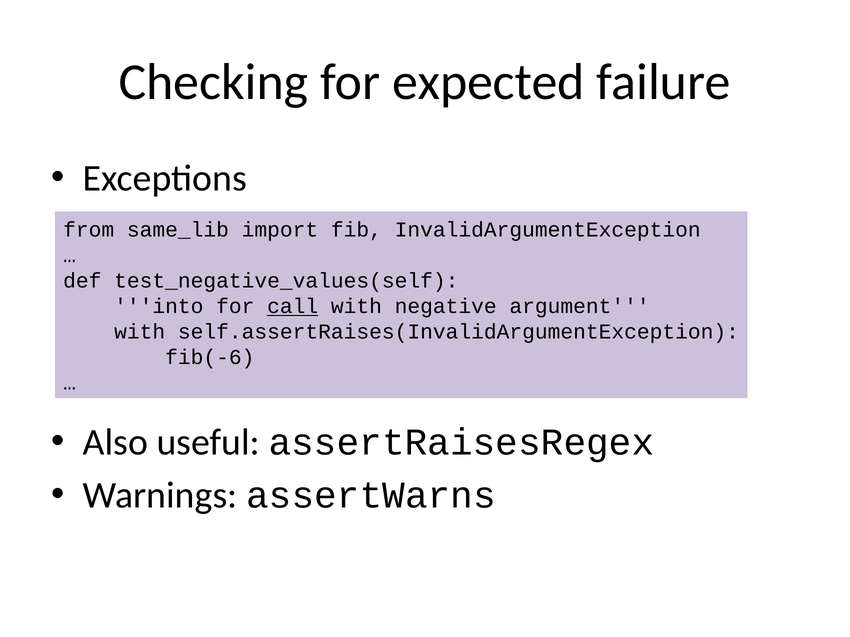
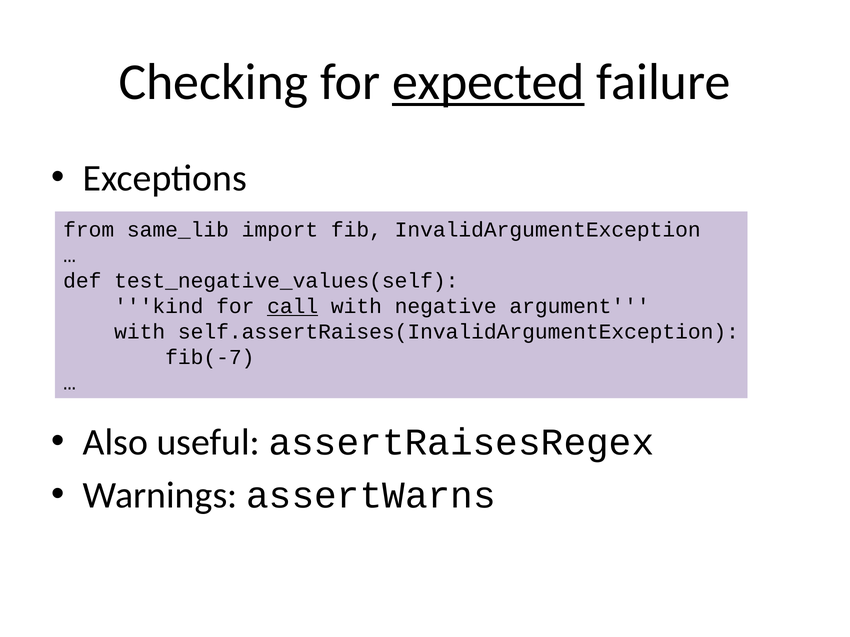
expected underline: none -> present (488, 82)
into: into -> kind (159, 307)
fib(-6: fib(-6 -> fib(-7 (210, 358)
